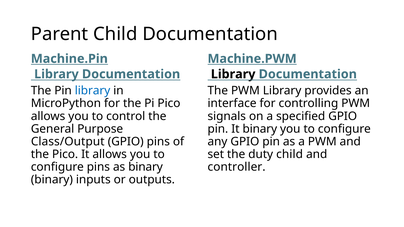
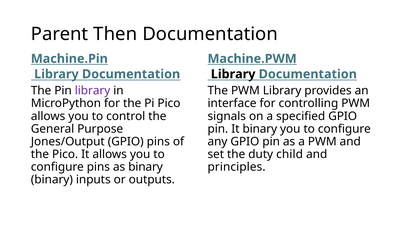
Parent Child: Child -> Then (115, 34)
library colour: blue -> purple (93, 91)
Class/Output: Class/Output -> Jones/Output (68, 142)
controller: controller -> principles (237, 167)
